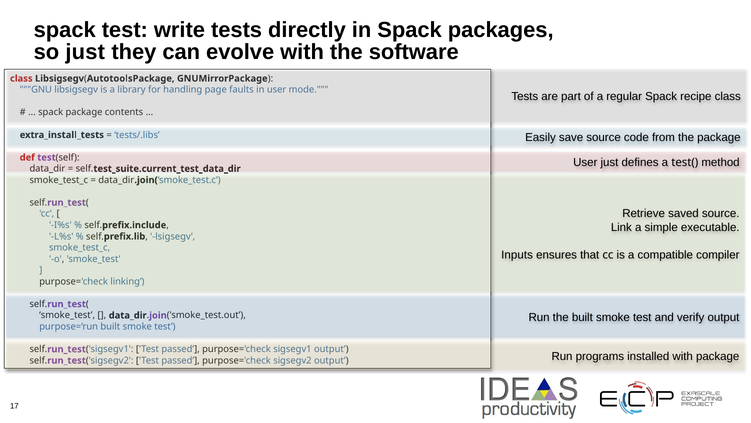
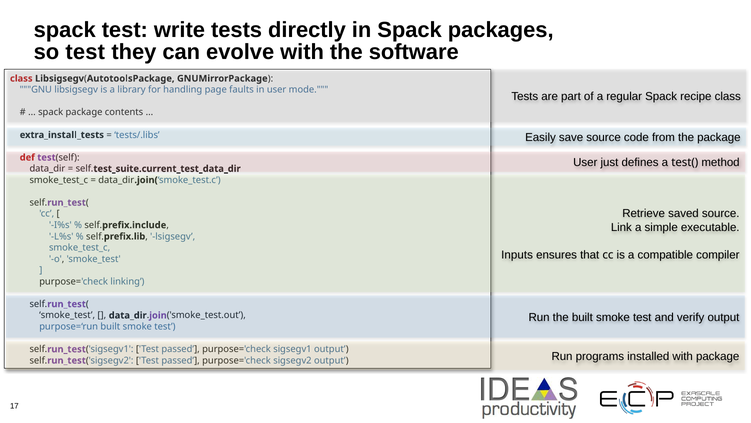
so just: just -> test (85, 52)
